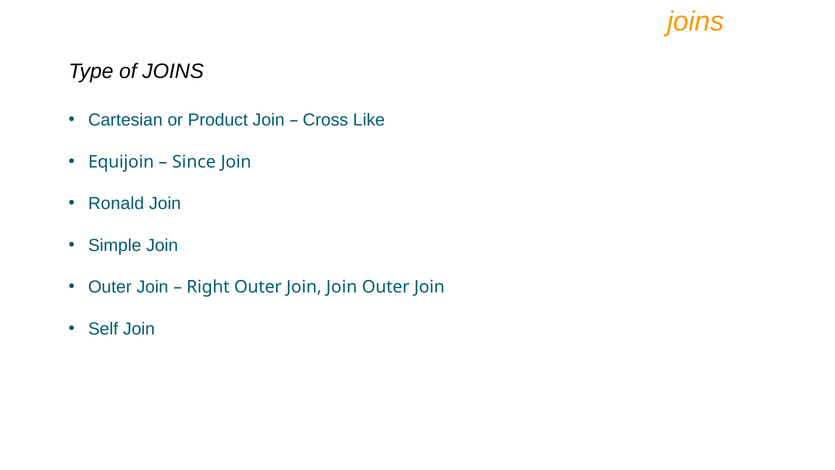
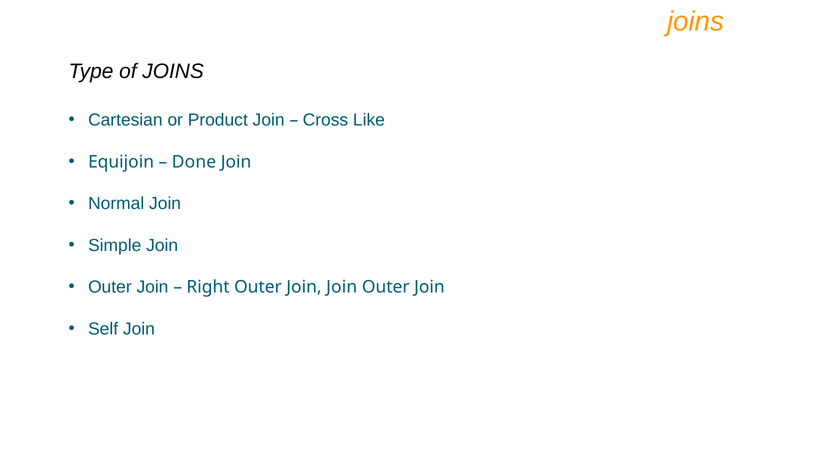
Since: Since -> Done (194, 162)
Ronald: Ronald -> Normal (116, 203)
